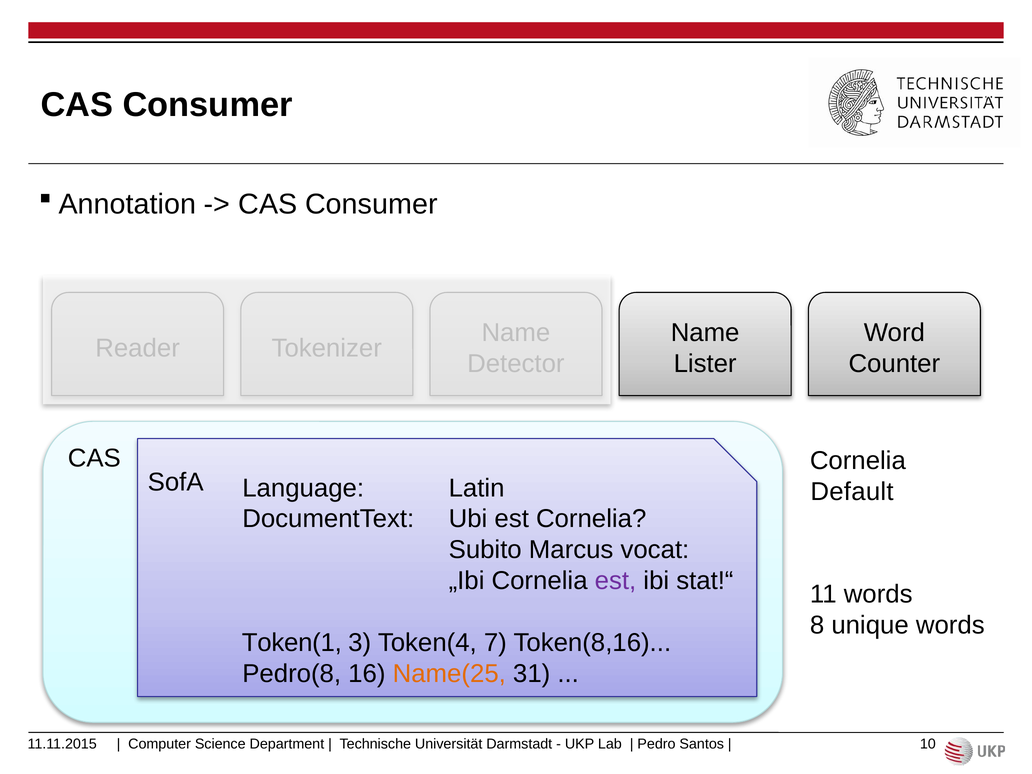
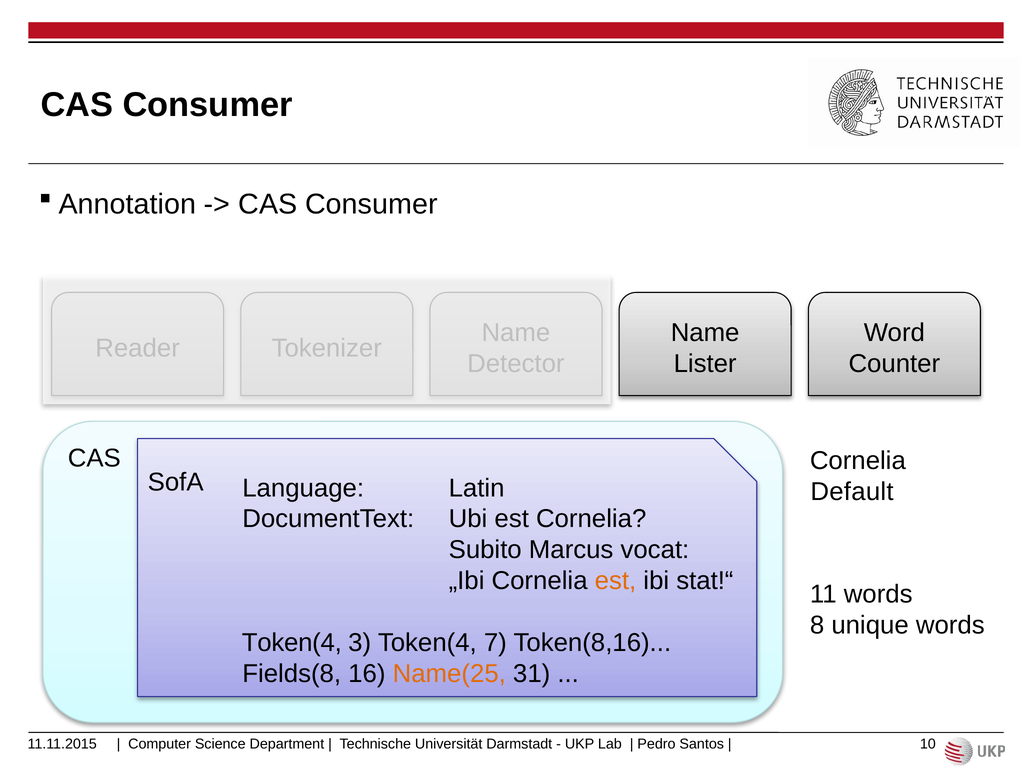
est colour: purple -> orange (615, 581)
Token(1: Token(1 -> Token(4 (292, 643)
Pedro(8: Pedro(8 -> Fields(8 (292, 674)
